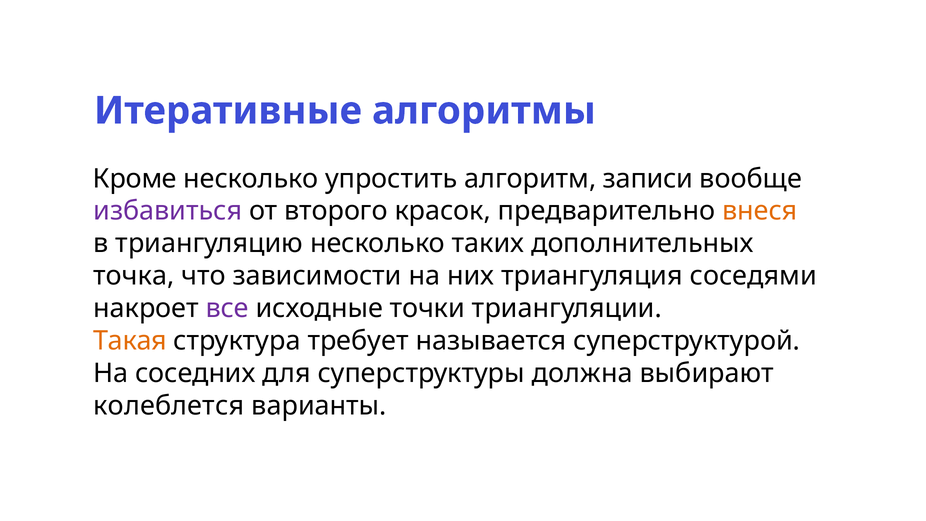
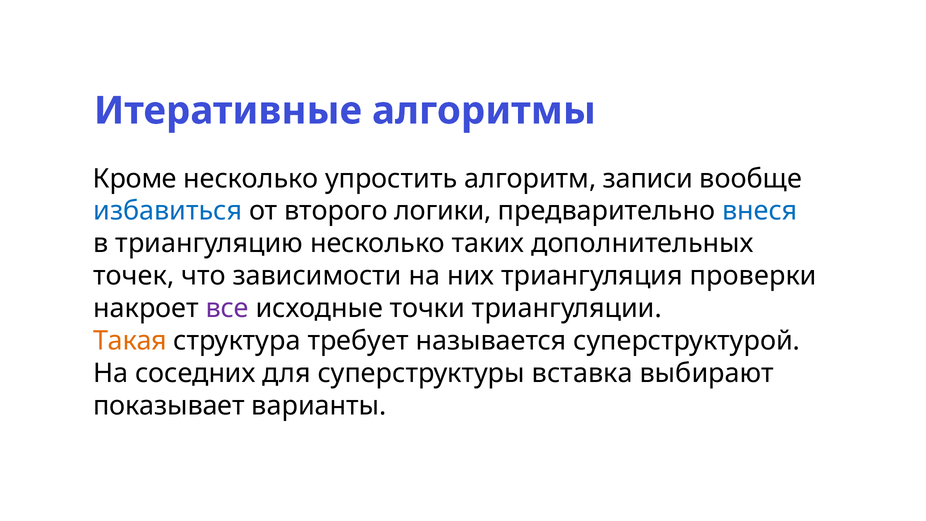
избавиться colour: purple -> blue (168, 211)
красок: красок -> логики (443, 211)
внеся colour: orange -> blue (760, 211)
точка: точка -> точек (134, 276)
соседями: соседями -> проверки (753, 276)
должна: должна -> вставка (582, 373)
колеблется: колеблется -> показывает (169, 406)
